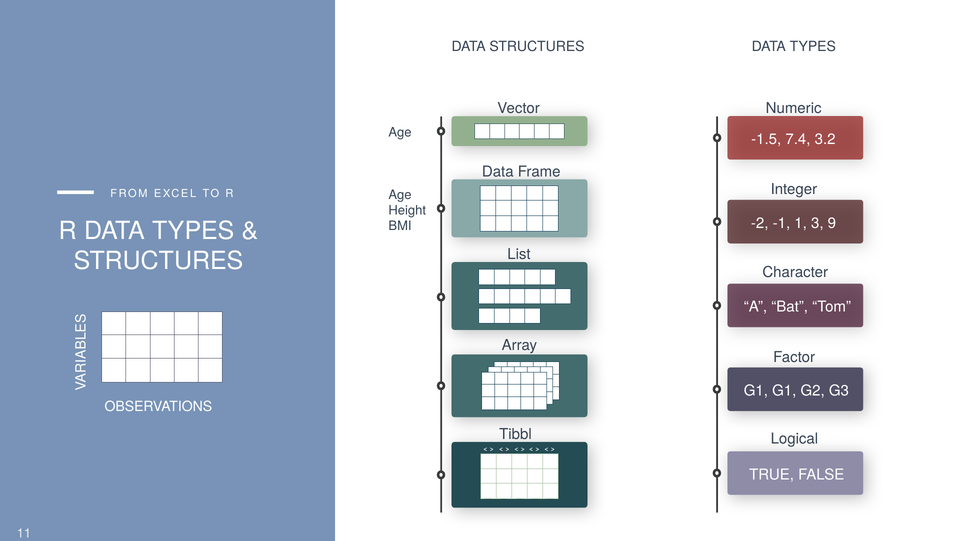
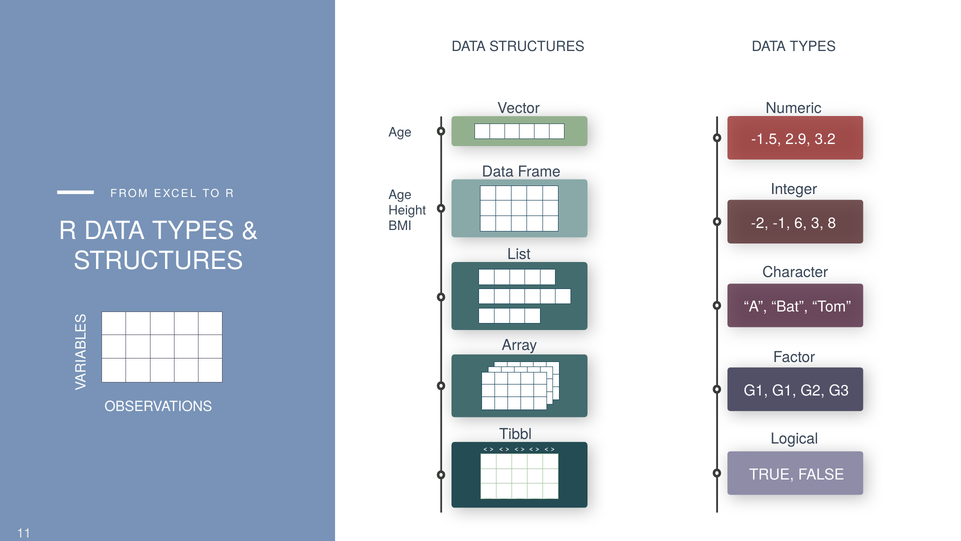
7.4: 7.4 -> 2.9 (798, 139)
1: 1 -> 6 (801, 223)
9: 9 -> 8 (832, 223)
